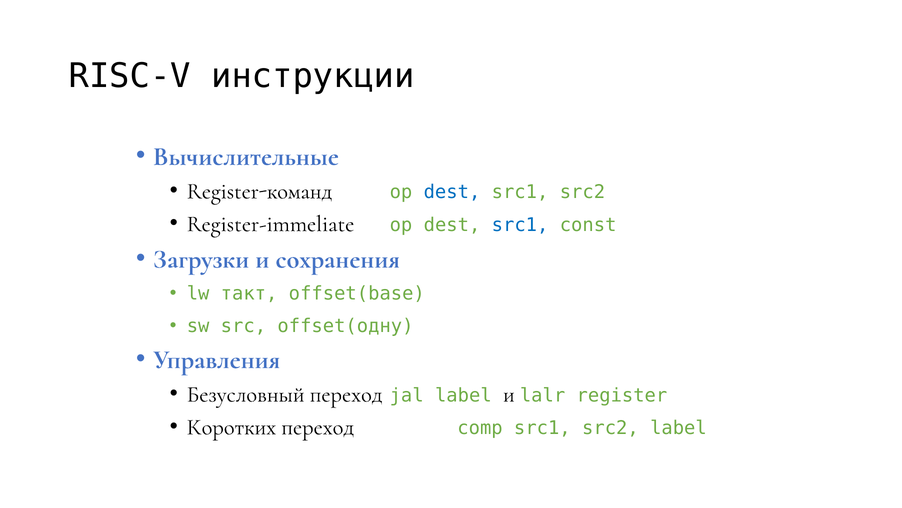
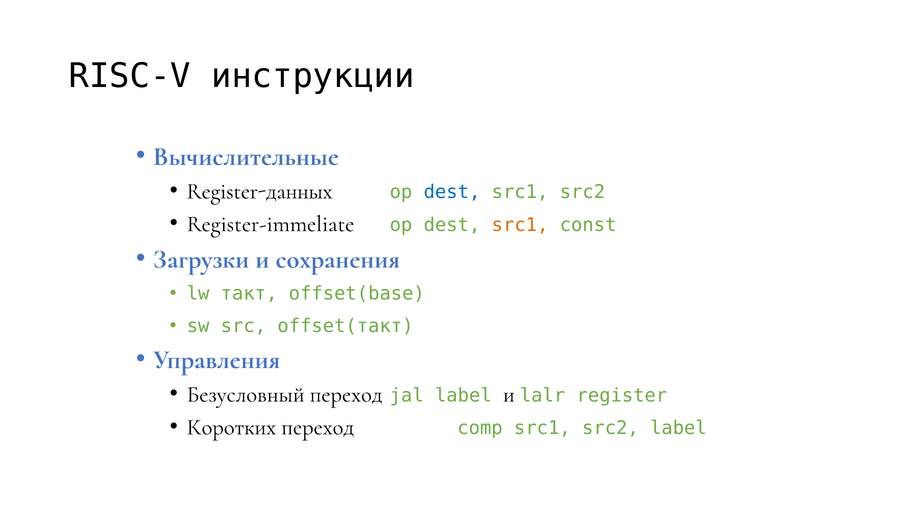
Register-команд: Register-команд -> Register-данных (260, 191)
src1 colour: blue -> orange (520, 225)
offset(одну: offset(одну -> offset(такт (345, 326)
